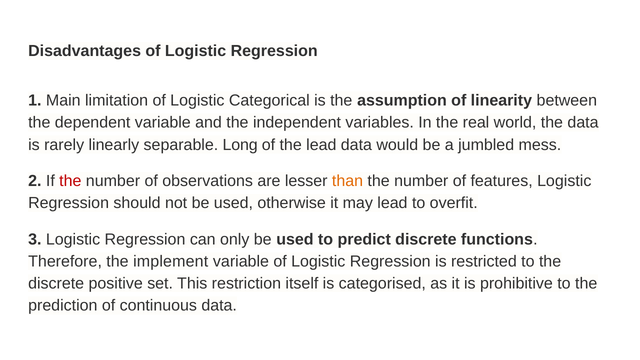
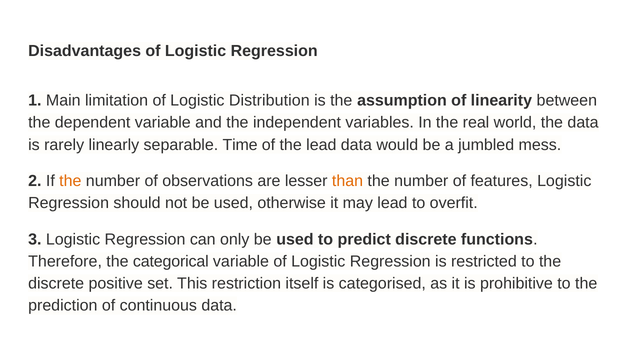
Categorical: Categorical -> Distribution (269, 101)
Long: Long -> Time (240, 145)
the colour: red -> orange (70, 181)
implement: implement -> categorical (171, 262)
